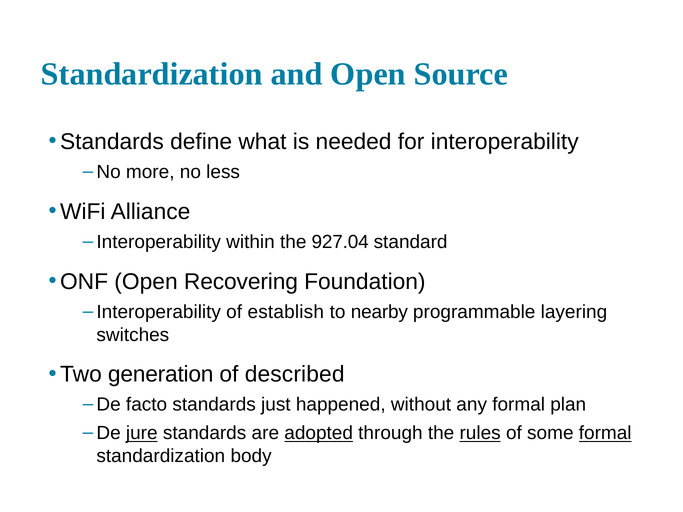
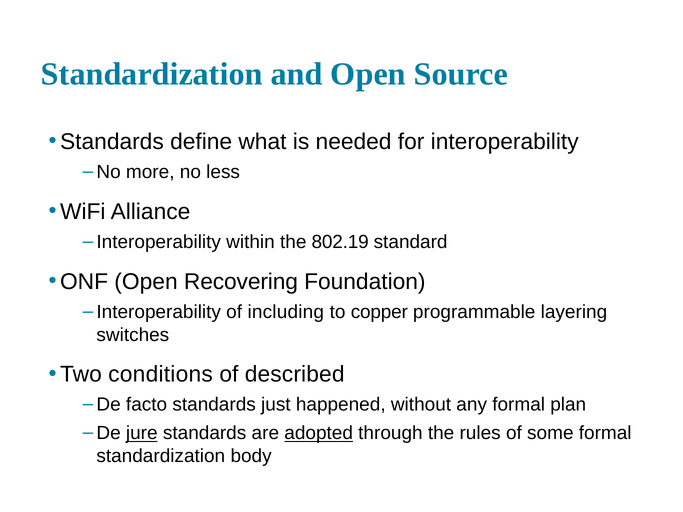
927.04: 927.04 -> 802.19 (340, 242)
establish: establish -> including (286, 312)
nearby: nearby -> copper (379, 312)
generation: generation -> conditions (161, 374)
rules underline: present -> none (480, 433)
formal underline: present -> none (605, 433)
